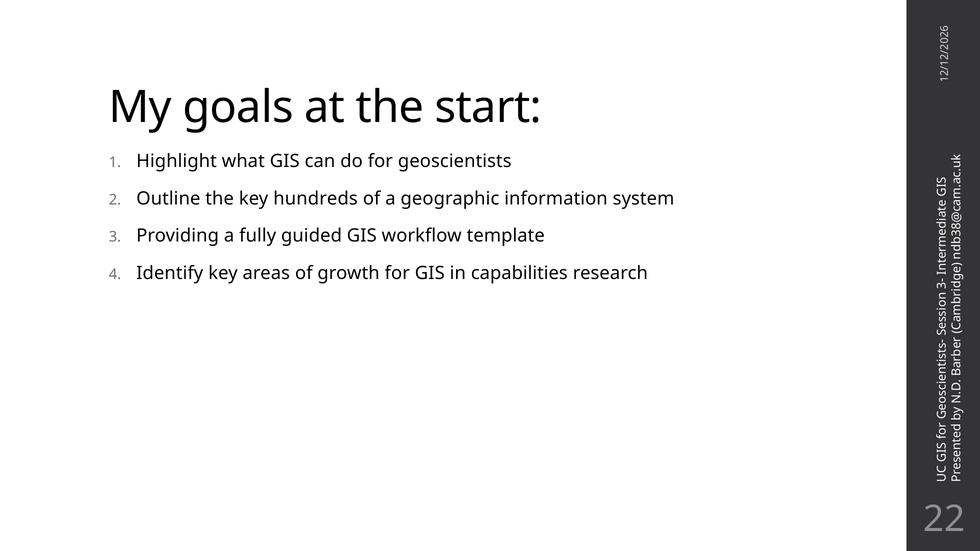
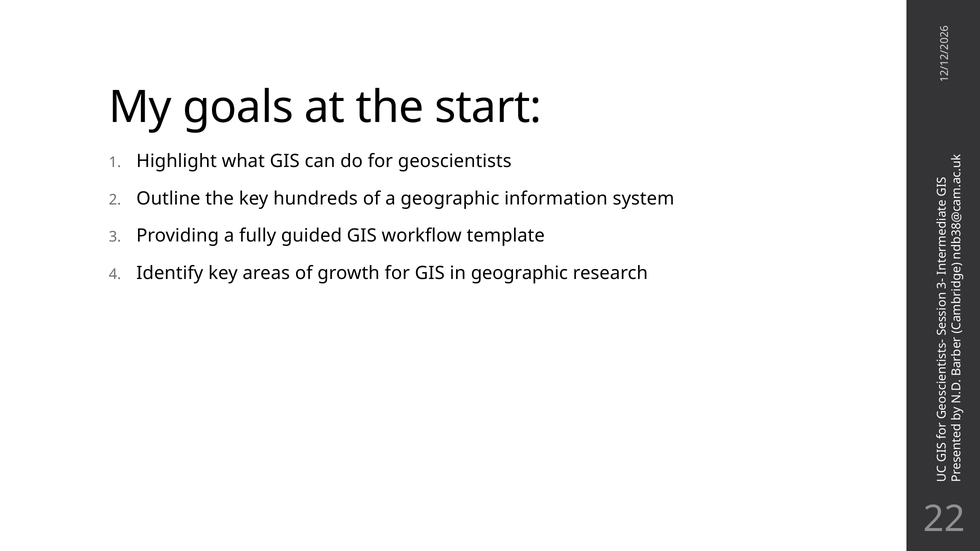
in capabilities: capabilities -> geographic (519, 273)
